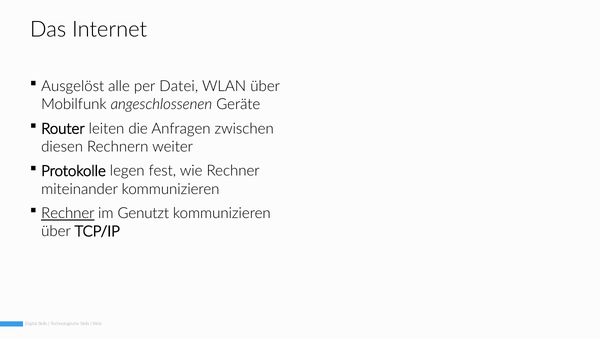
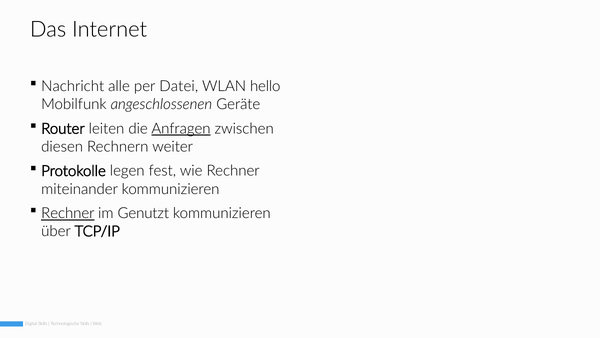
Ausgelöst: Ausgelöst -> Nachricht (73, 86)
WLAN über: über -> hello (265, 86)
Anfragen underline: none -> present (181, 129)
